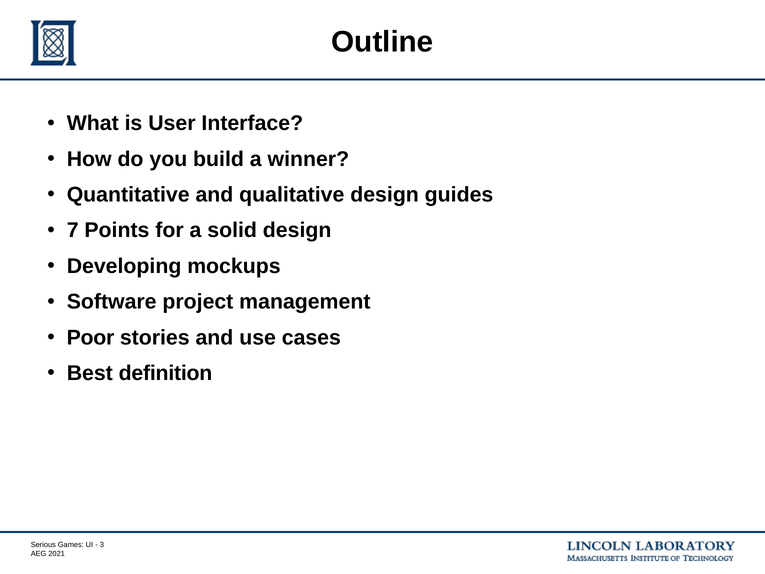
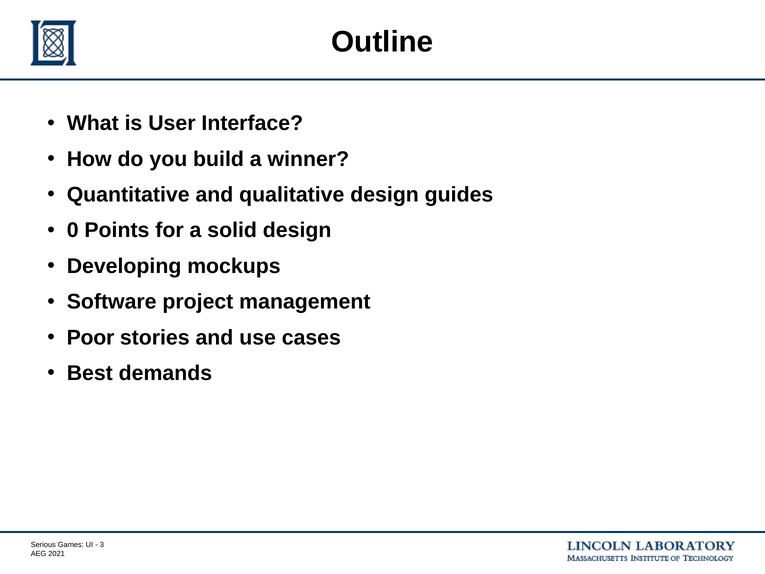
7: 7 -> 0 (73, 230)
definition: definition -> demands (165, 373)
